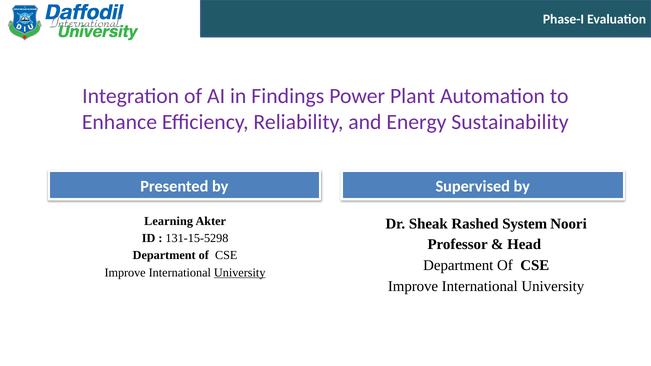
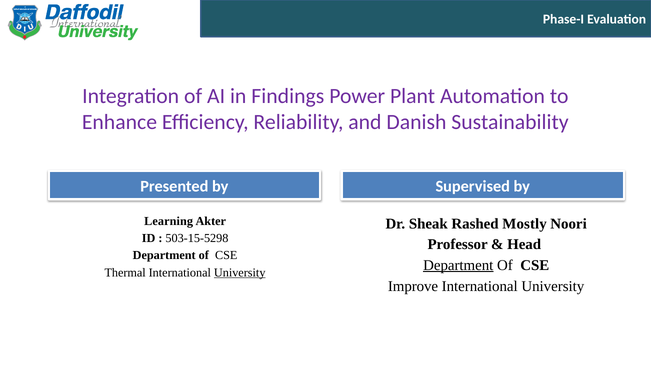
Energy: Energy -> Danish (416, 122)
System: System -> Mostly (525, 224)
131-15-5298: 131-15-5298 -> 503-15-5298 (197, 238)
Department underline: none -> present (458, 265)
Improve: Improve -> Thermal (125, 273)
